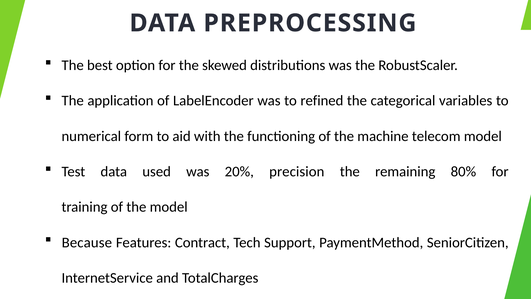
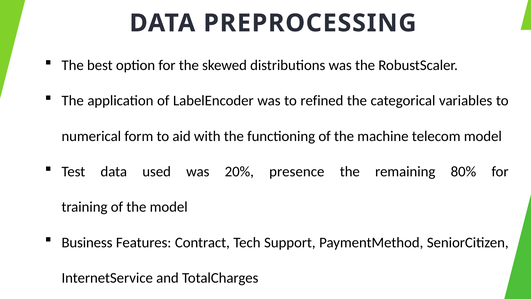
precision: precision -> presence (297, 171)
Because: Because -> Business (87, 242)
